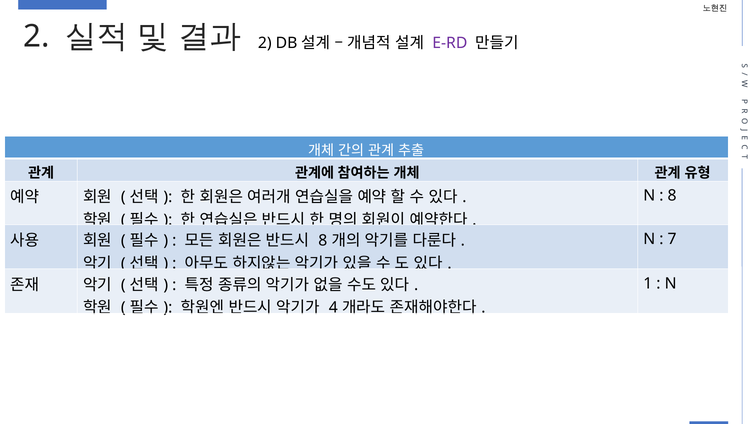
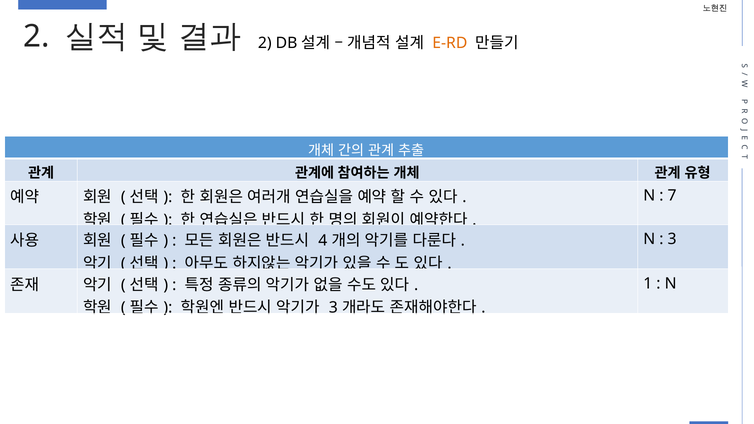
E-RD colour: purple -> orange (450, 43)
8: 8 -> 7 (672, 196)
8: 8 -> 4 (323, 241)
7: 7 -> 3 (672, 239)
4: 4 -> 3 (333, 308)
